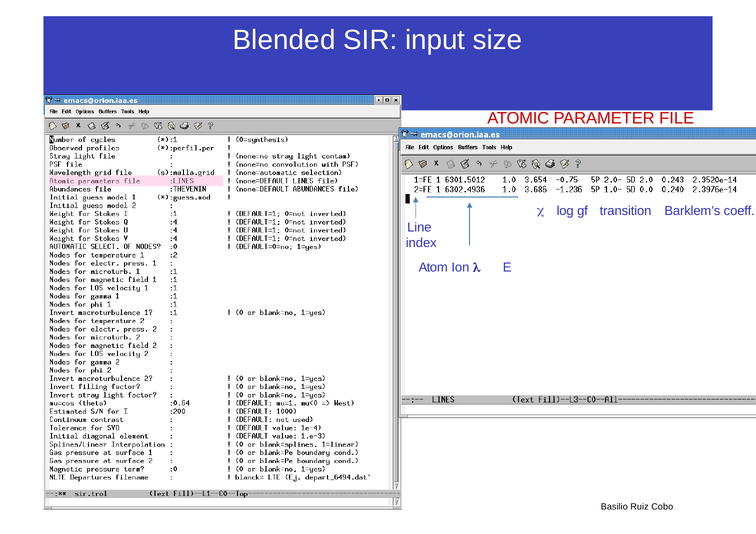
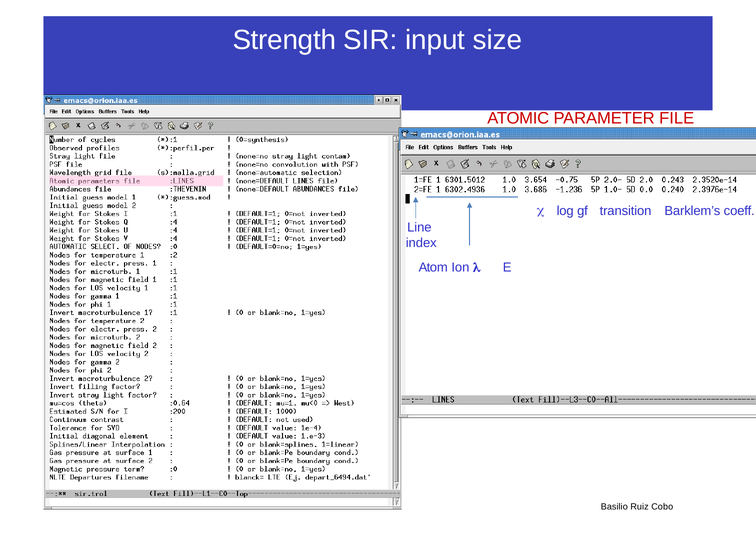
Blended: Blended -> Strength (284, 40)
